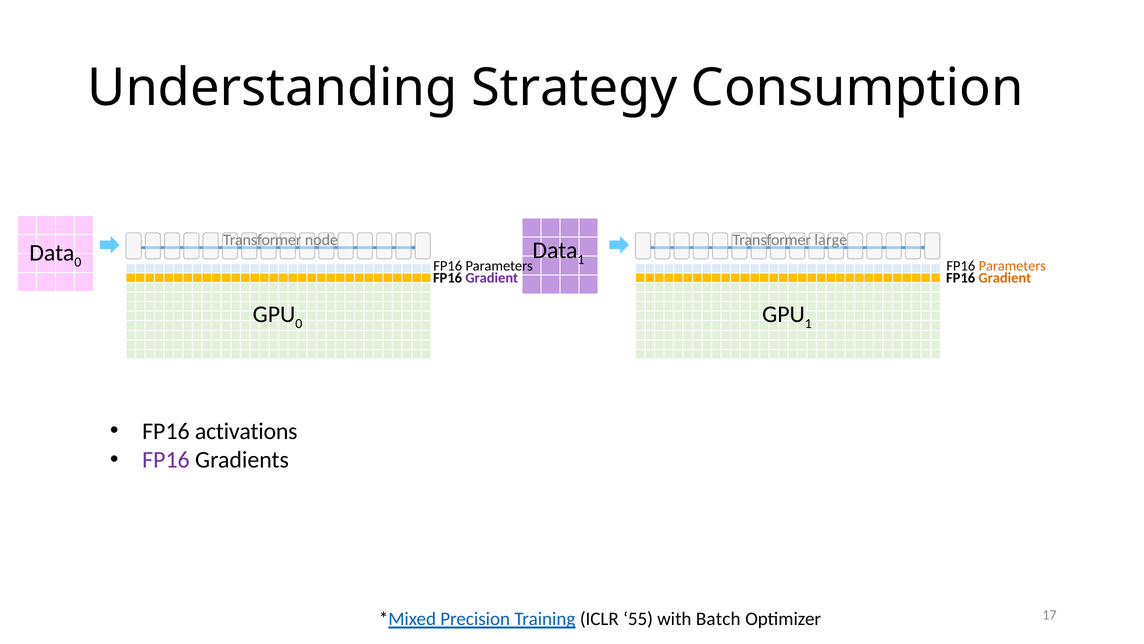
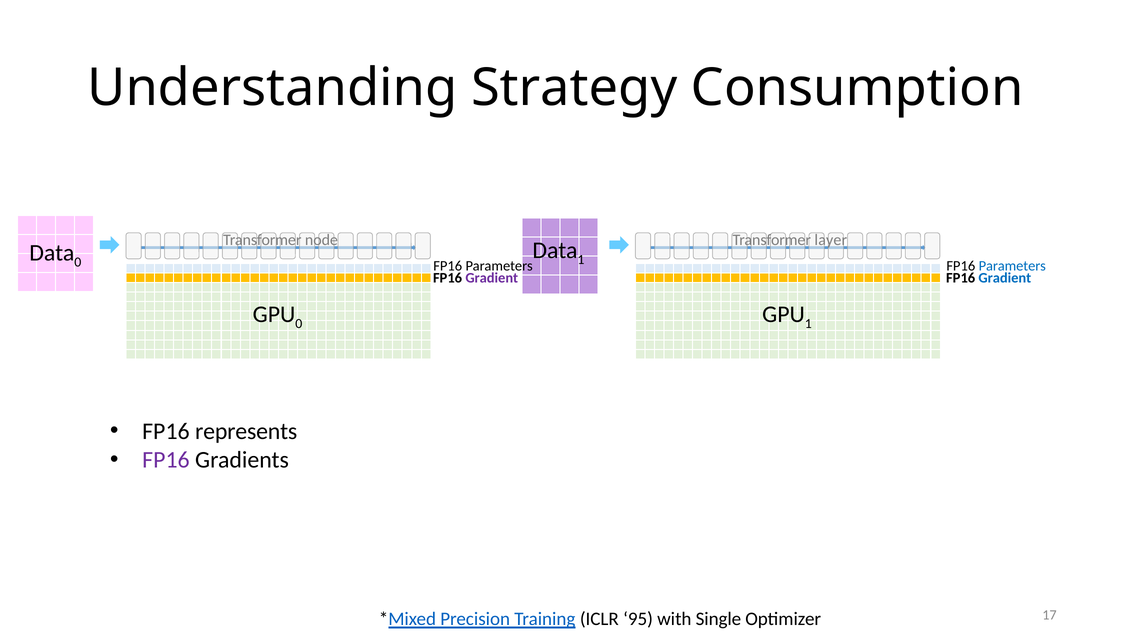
large: large -> layer (831, 240)
Parameters colour: orange -> blue (1012, 266)
Gradient colour: orange -> blue (1005, 278)
activations: activations -> represents (246, 431)
55: 55 -> 95 (638, 619)
Batch: Batch -> Single (718, 619)
